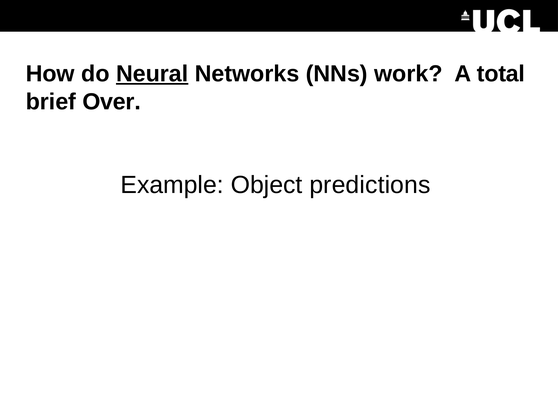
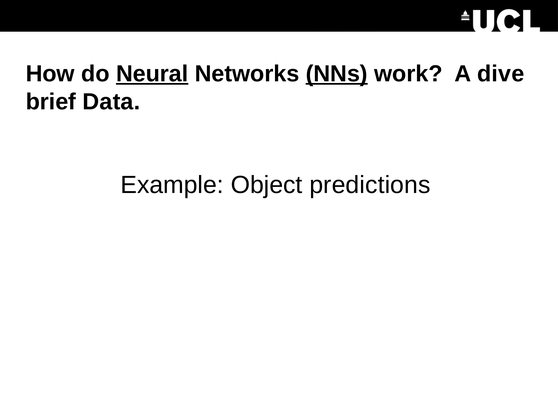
NNs underline: none -> present (337, 74)
total: total -> dive (501, 74)
Over: Over -> Data (111, 102)
